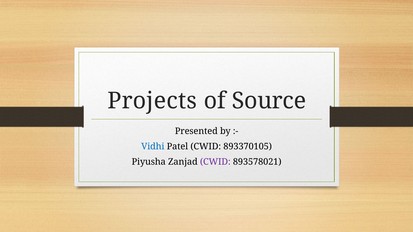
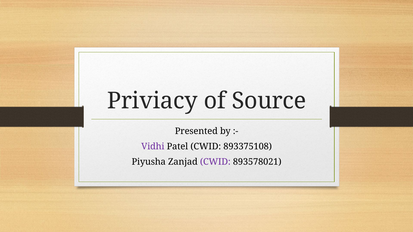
Projects: Projects -> Priviacy (152, 101)
Vidhi colour: blue -> purple (153, 147)
893370105: 893370105 -> 893375108 (248, 147)
